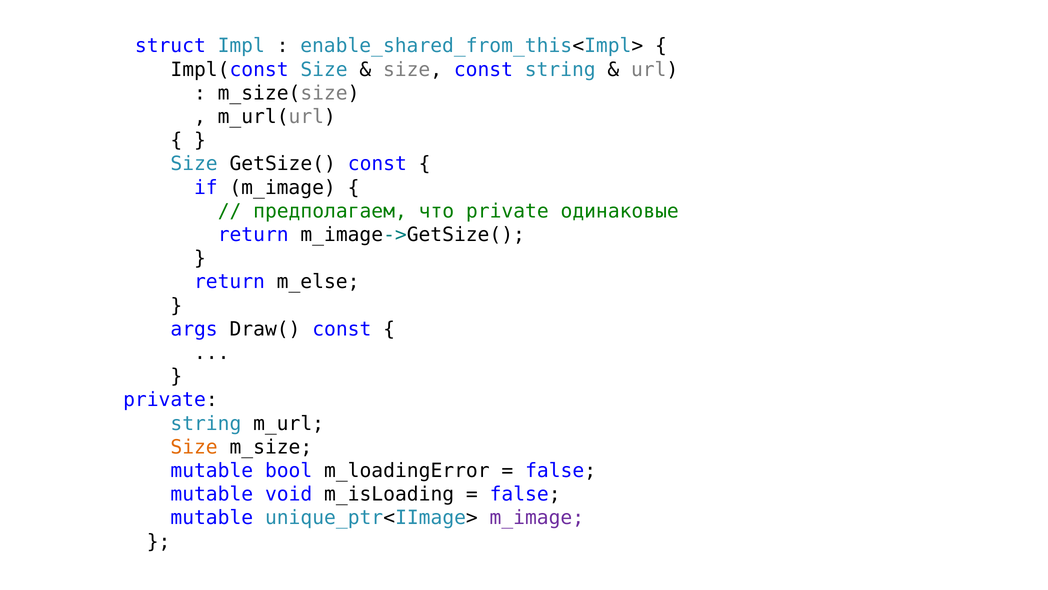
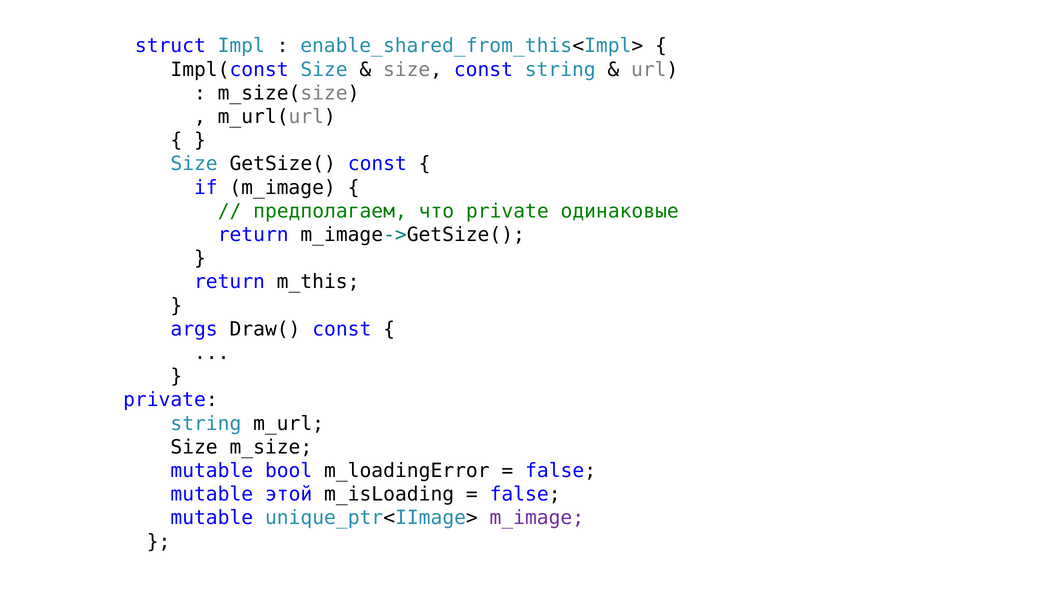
m_else: m_else -> m_this (318, 282)
Size colour: orange -> black (194, 447)
void: void -> этой (289, 494)
